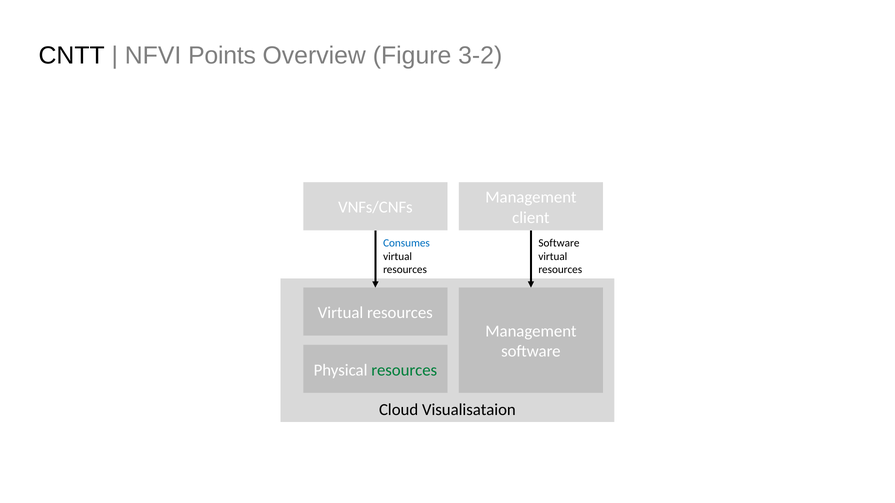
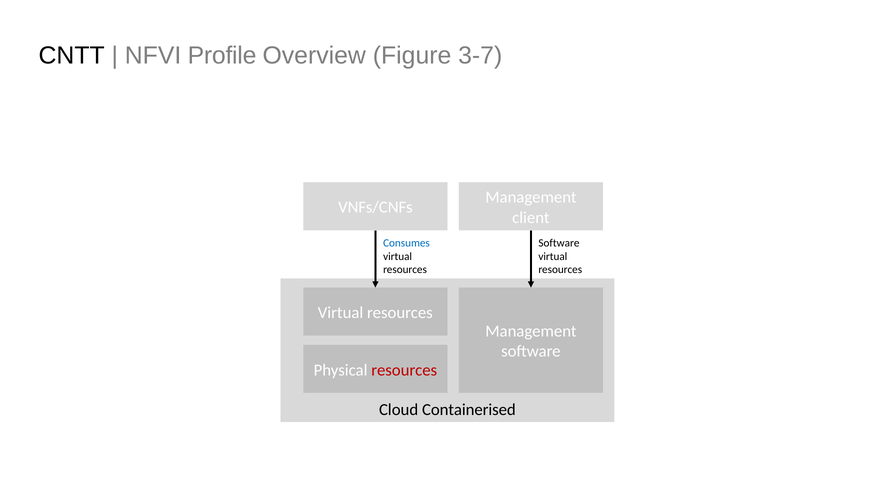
Points: Points -> Profile (222, 55)
3-2: 3-2 -> 3-7 (480, 55)
resources colour: green -> red (404, 370)
Visualisataion: Visualisataion -> Containerised (469, 410)
